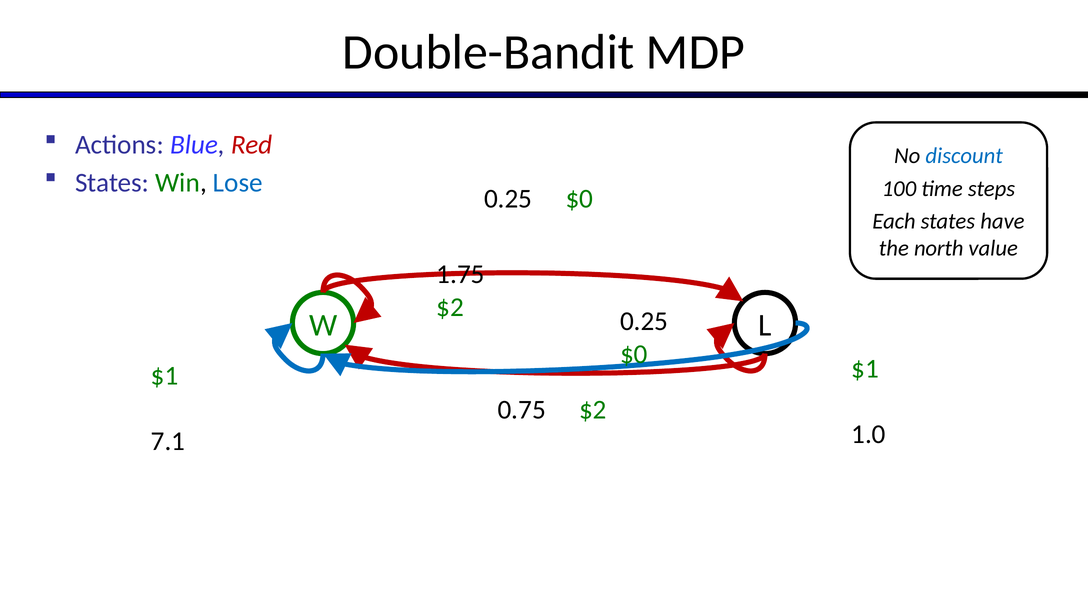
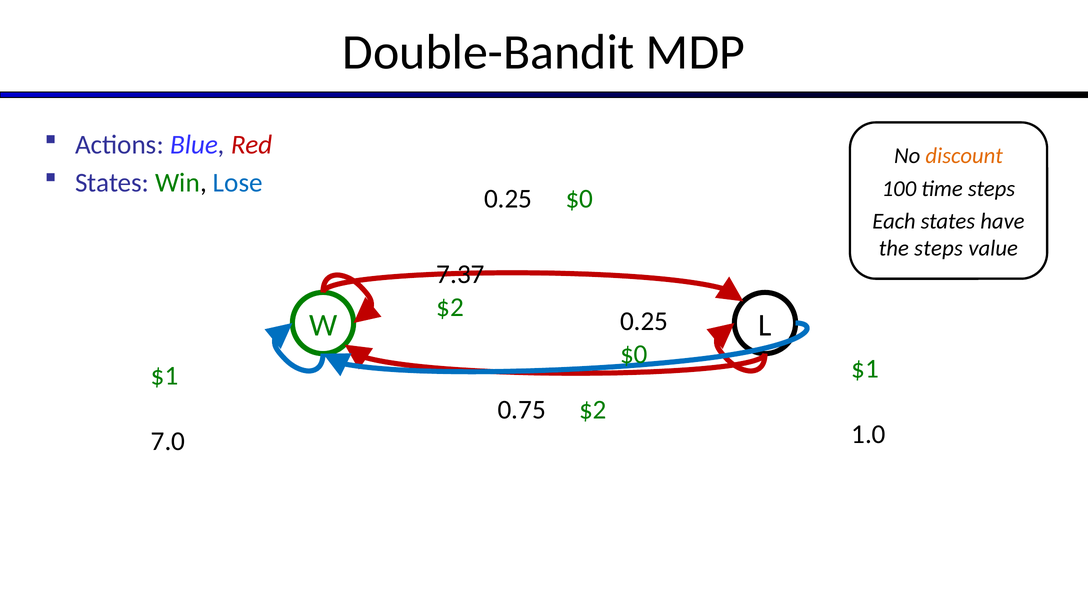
discount colour: blue -> orange (964, 156)
the north: north -> steps (939, 248)
1.75: 1.75 -> 7.37 (461, 274)
7.1: 7.1 -> 7.0 (168, 441)
